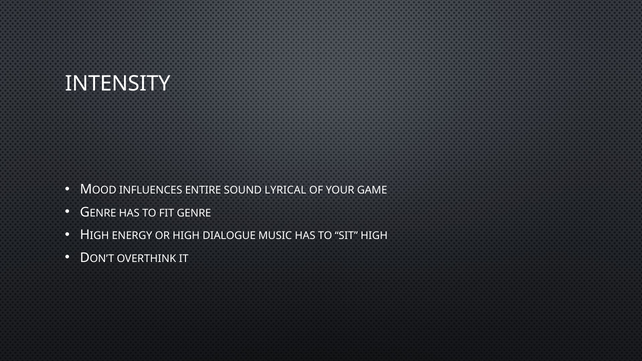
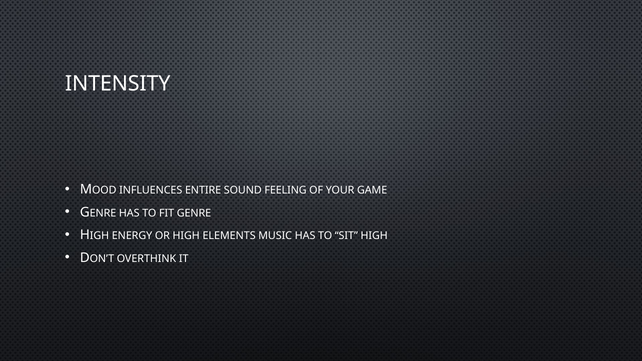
LYRICAL: LYRICAL -> FEELING (286, 190)
DIALOGUE: DIALOGUE -> ELEMENTS (229, 236)
